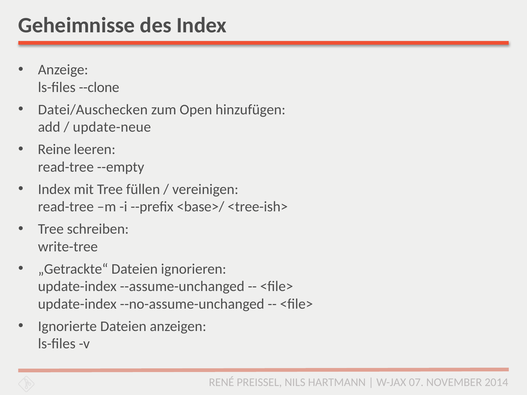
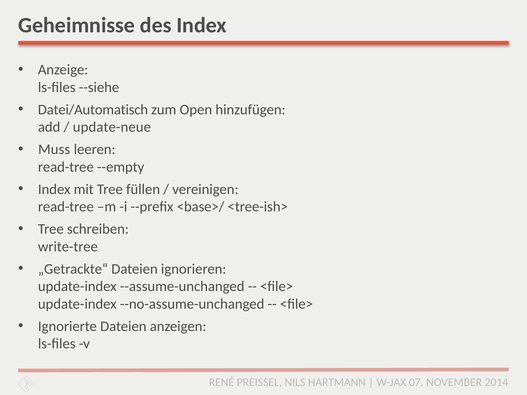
--clone: --clone -> --siehe (99, 87)
Datei/Auschecken: Datei/Auschecken -> Datei/Automatisch (93, 110)
Reine: Reine -> Muss (54, 150)
